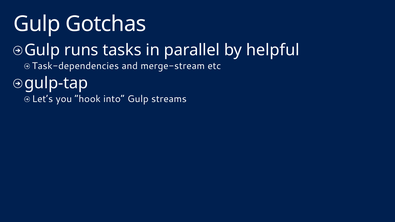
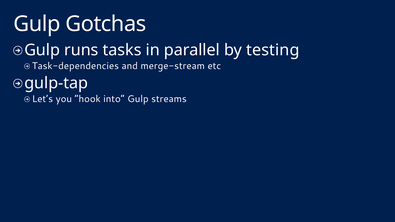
helpful: helpful -> testing (273, 50)
